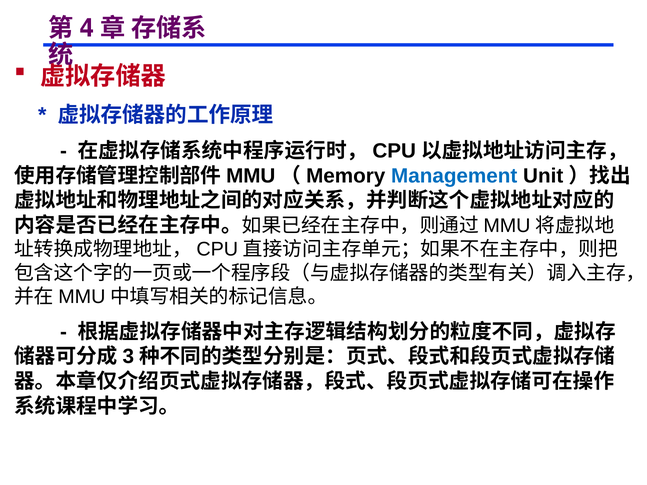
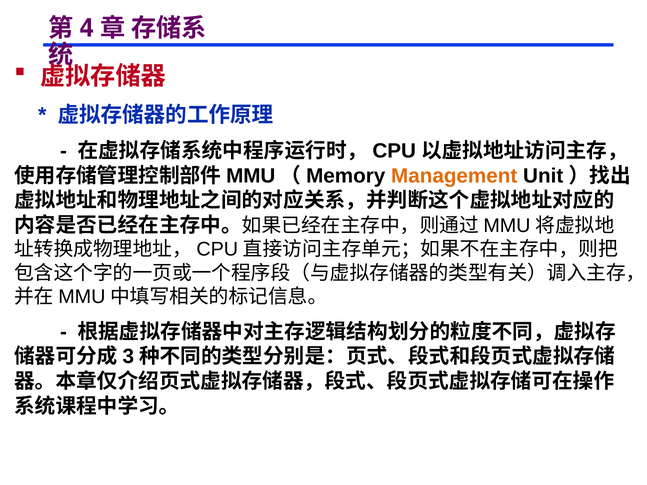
Management colour: blue -> orange (454, 176)
